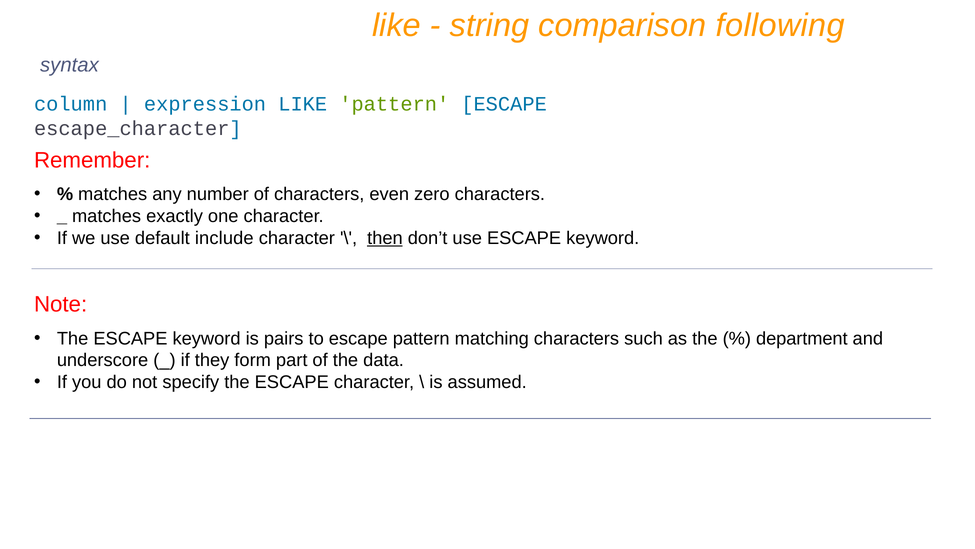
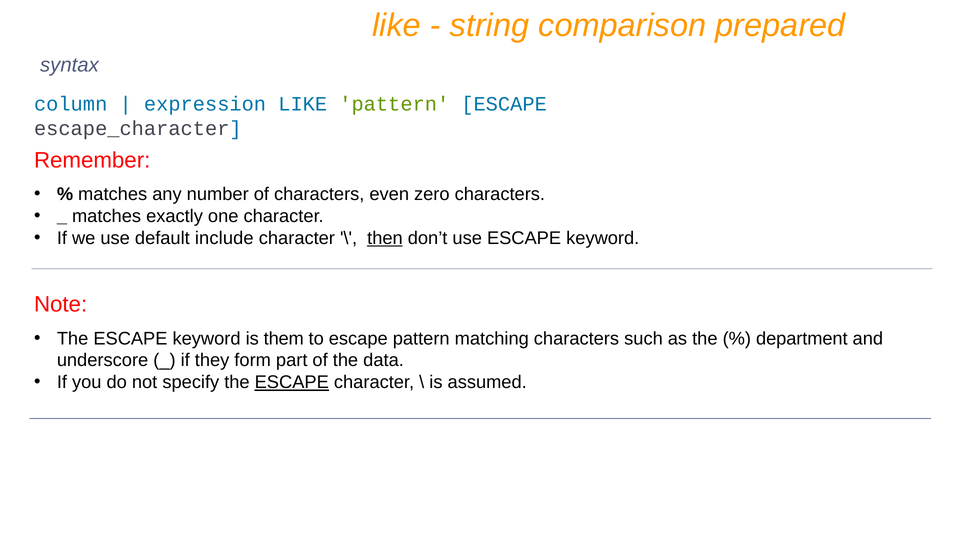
following: following -> prepared (780, 25)
pairs: pairs -> them (284, 338)
ESCAPE underline: none -> present (292, 382)
